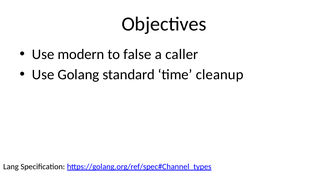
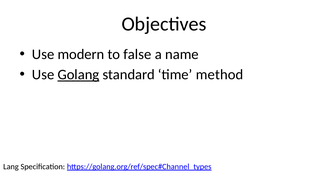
caller: caller -> name (182, 54)
Golang underline: none -> present (78, 75)
cleanup: cleanup -> method (220, 75)
